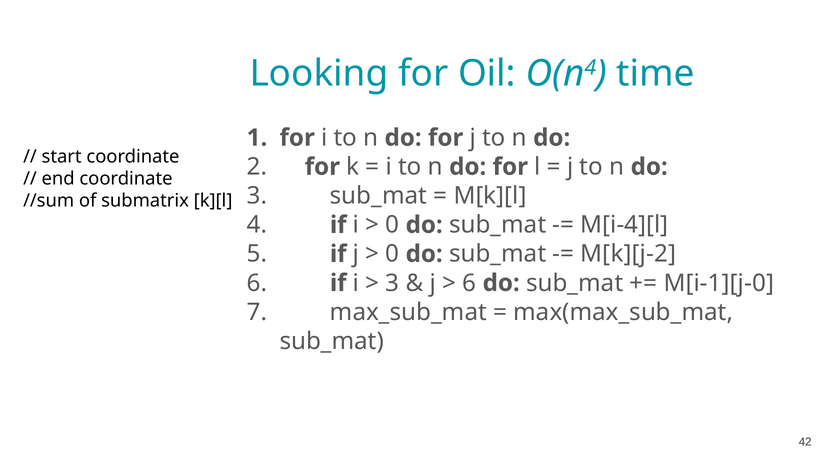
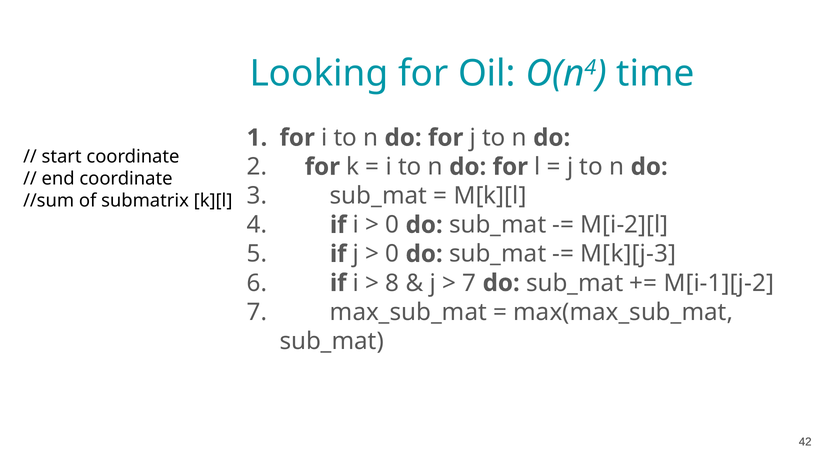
M[i-4][l: M[i-4][l -> M[i-2][l (624, 225)
M[k][j-2: M[k][j-2 -> M[k][j-3 (628, 254)
3: 3 -> 8 (392, 283)
6: 6 -> 7 (469, 283)
M[i-1][j-0: M[i-1][j-0 -> M[i-1][j-2 (719, 283)
